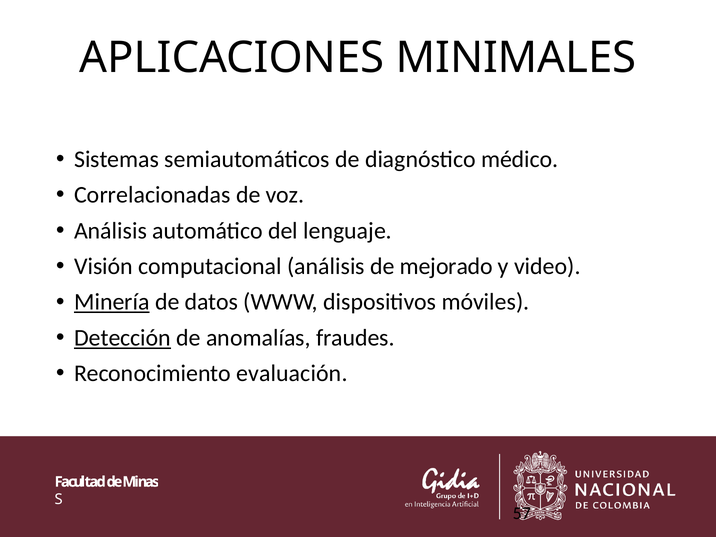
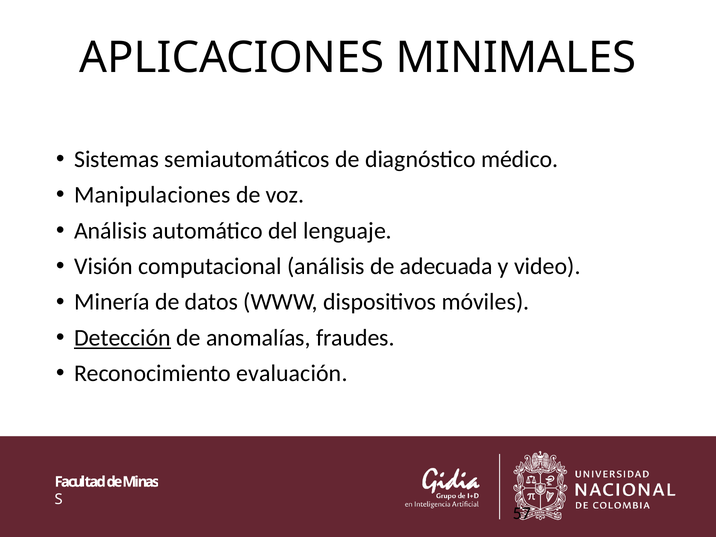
Correlacionadas: Correlacionadas -> Manipulaciones (152, 195)
mejorado: mejorado -> adecuada (446, 266)
Minería underline: present -> none (112, 302)
